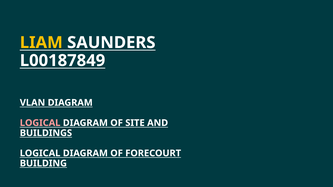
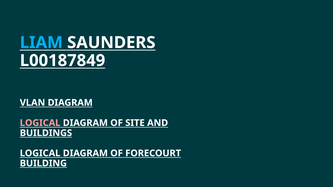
LIAM colour: yellow -> light blue (41, 43)
